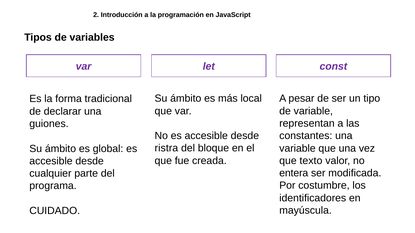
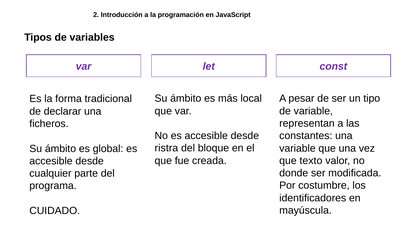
guiones: guiones -> ficheros (49, 124)
entera: entera -> donde (294, 173)
